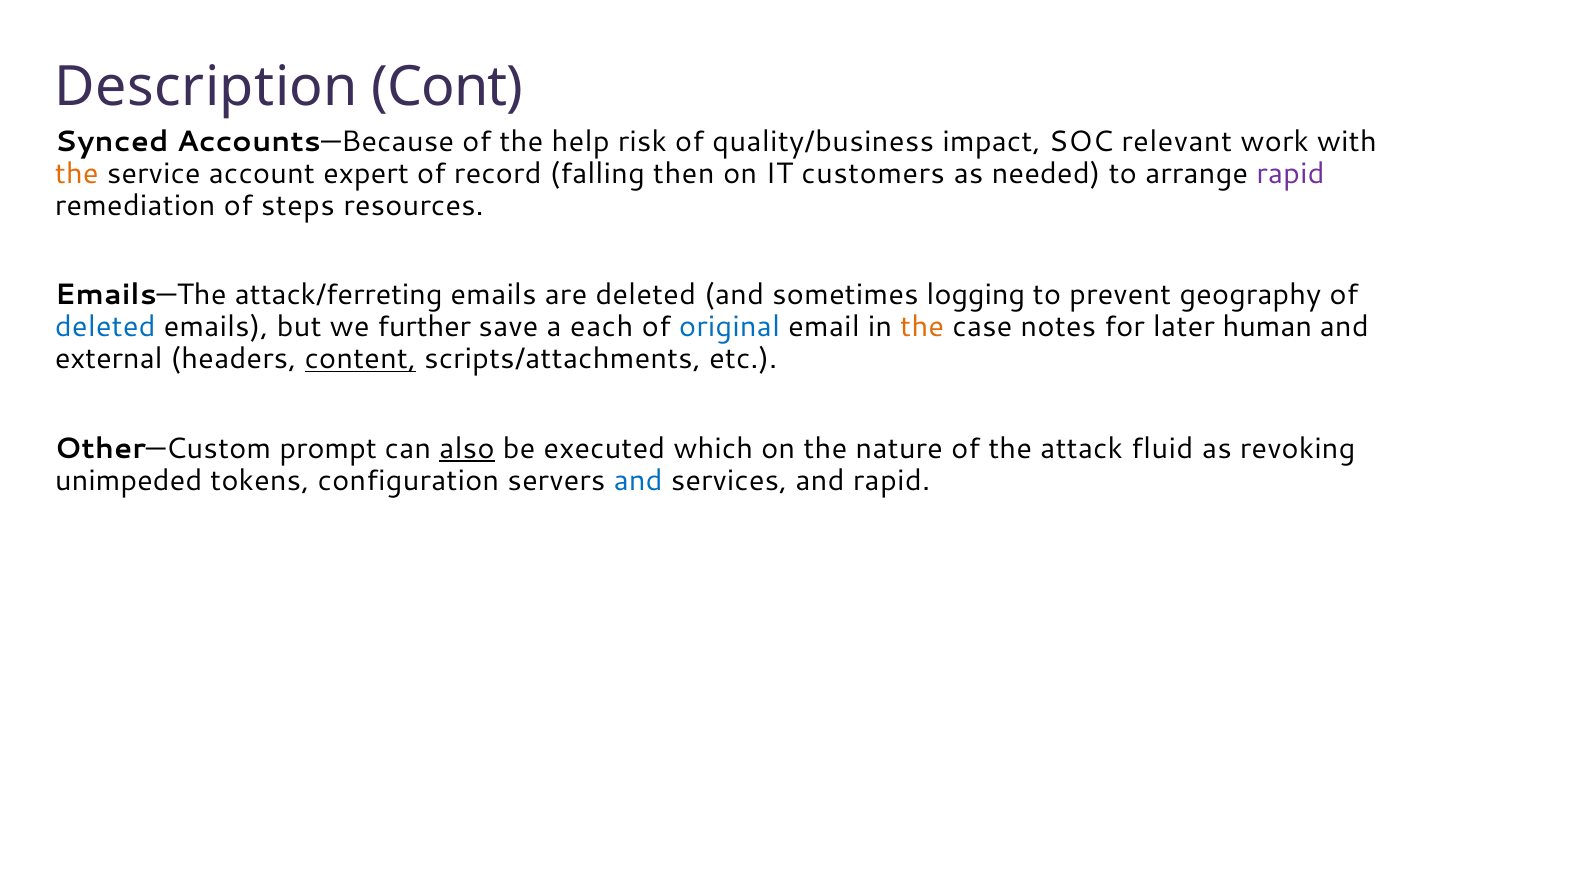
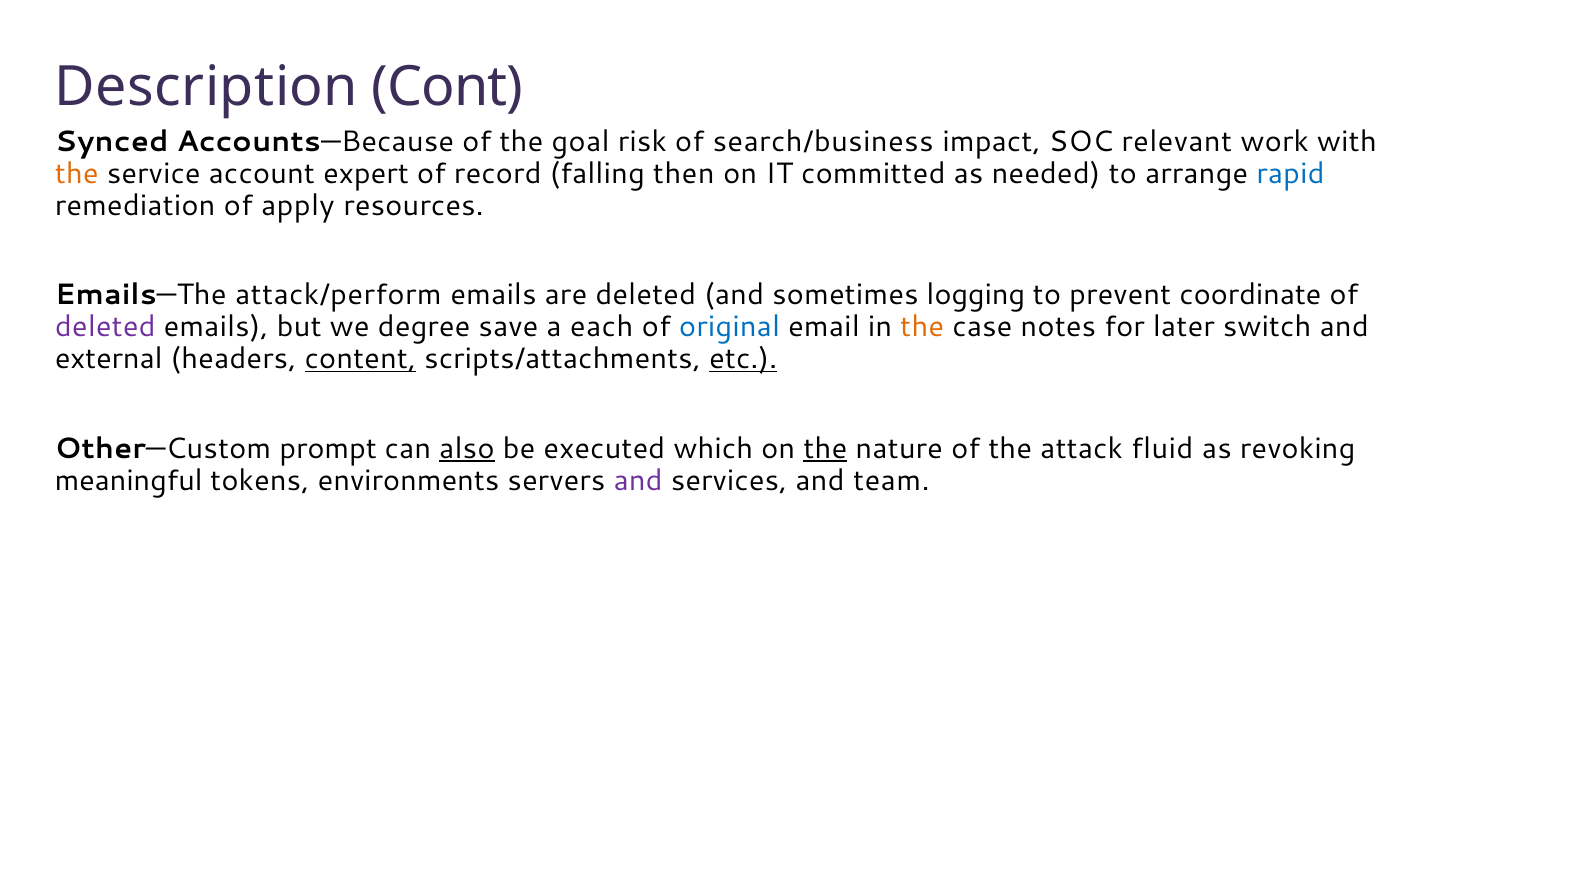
help: help -> goal (581, 142)
quality/business: quality/business -> search/business (823, 142)
customers: customers -> committed (873, 174)
rapid colour: purple -> blue (1290, 174)
steps: steps -> apply (298, 205)
attack/ferreting: attack/ferreting -> attack/perform (338, 295)
geography: geography -> coordinate (1250, 295)
deleted colour: blue -> purple (105, 327)
further: further -> degree (424, 327)
human: human -> switch (1267, 327)
etc underline: none -> present (743, 359)
the underline: none -> present (825, 448)
unimpeded: unimpeded -> meaningful (129, 480)
configuration: configuration -> environments (409, 480)
and colour: blue -> purple (638, 480)
and rapid: rapid -> team (891, 480)
